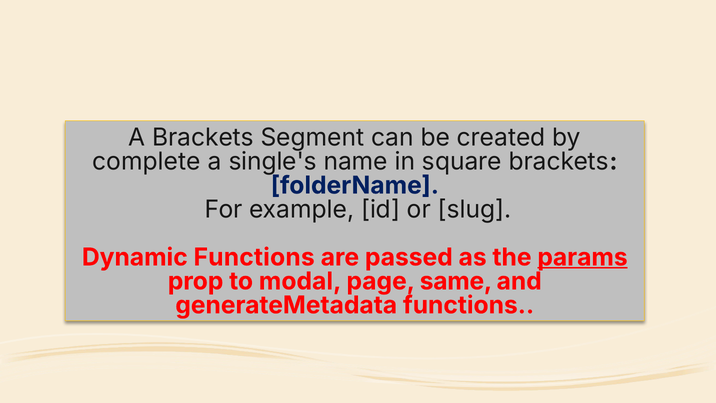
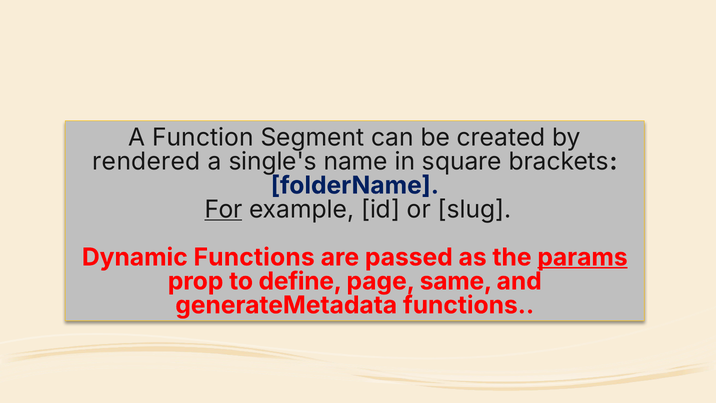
A Brackets: Brackets -> Function (203, 137)
complete: complete -> rendered (146, 161)
For underline: none -> present (224, 209)
modal: modal -> define (300, 281)
